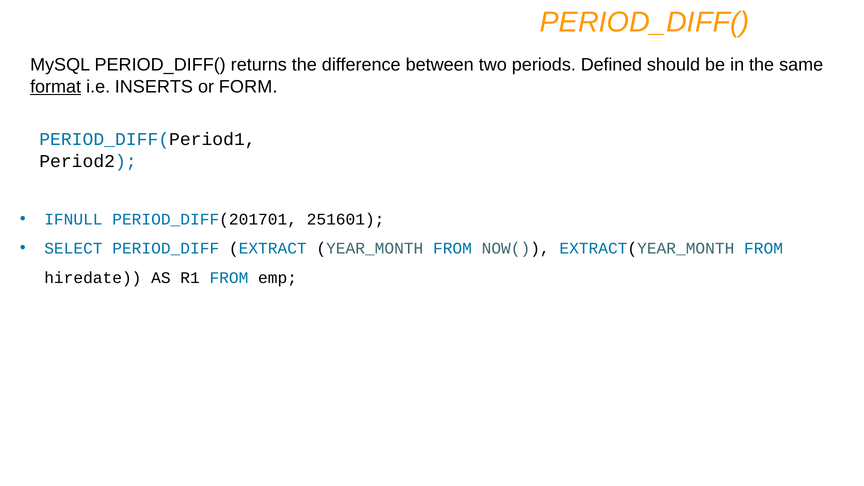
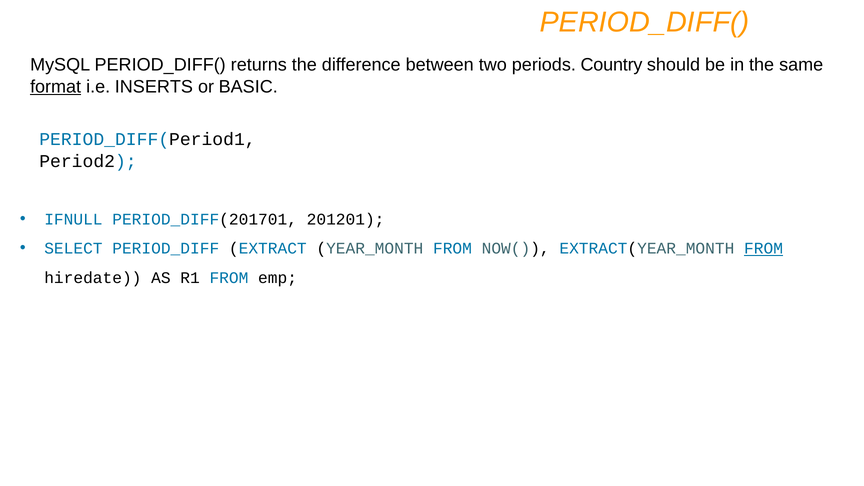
Defined: Defined -> Country (612, 65)
FORM: FORM -> BASIC (248, 87)
251601: 251601 -> 201201 (346, 219)
FROM underline: none -> present (764, 248)
